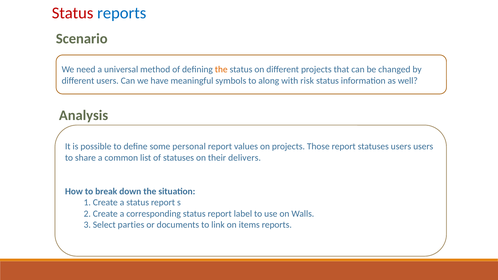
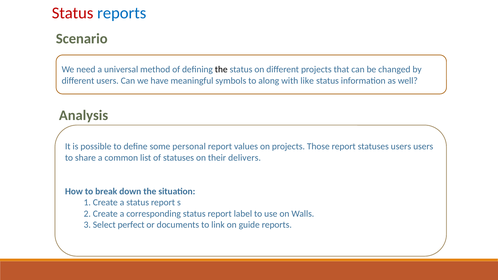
the colour: orange -> black (221, 70)
risk: risk -> like (307, 81)
parties: parties -> perfect (131, 225)
items: items -> guide (249, 225)
